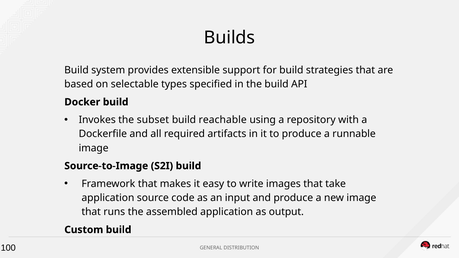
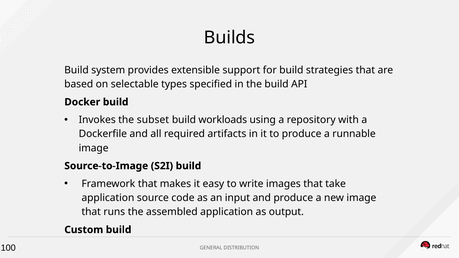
reachable: reachable -> workloads (223, 120)
